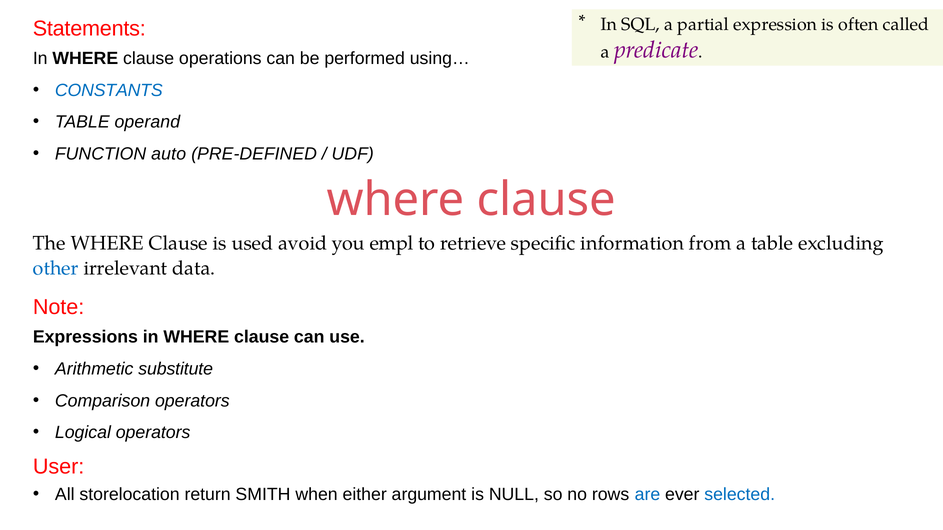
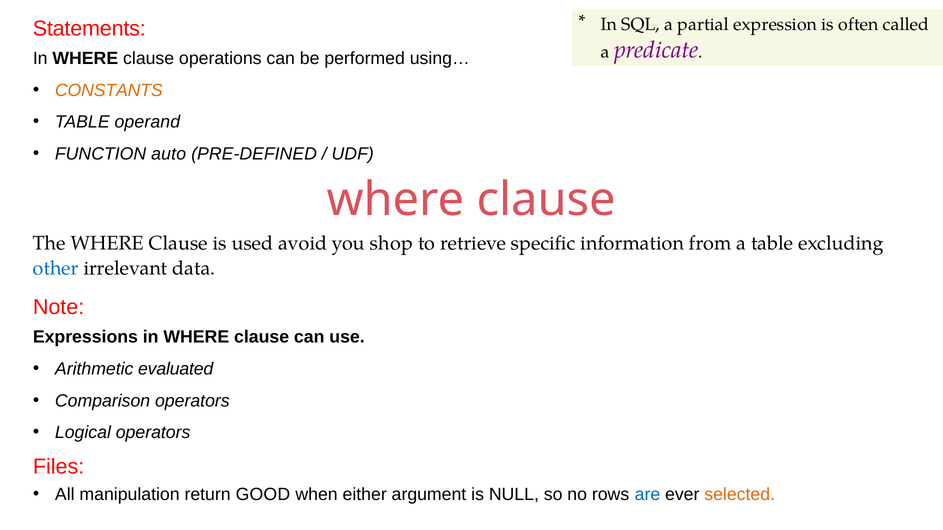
CONSTANTS colour: blue -> orange (109, 90)
empl: empl -> shop (391, 243)
substitute: substitute -> evaluated (176, 369)
User: User -> Files (59, 467)
storelocation: storelocation -> manipulation (130, 495)
SMITH: SMITH -> GOOD (263, 495)
selected colour: blue -> orange (740, 495)
